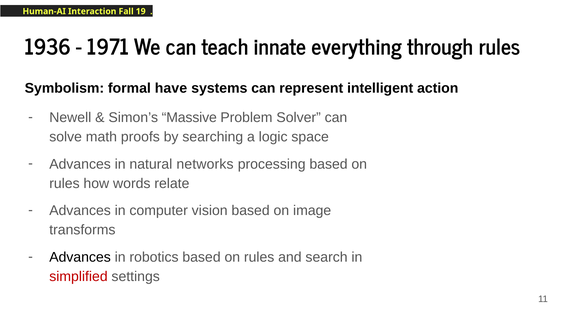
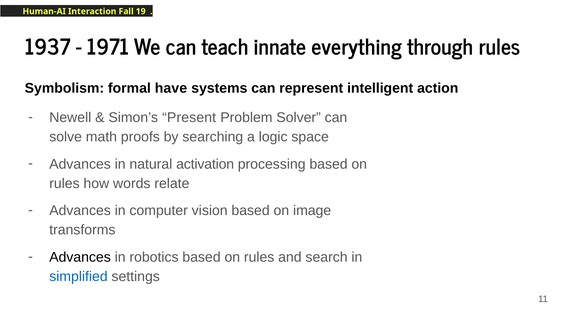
1936: 1936 -> 1937 (48, 48)
Massive: Massive -> Present (189, 117)
networks: networks -> activation (205, 164)
simplified colour: red -> blue (78, 276)
